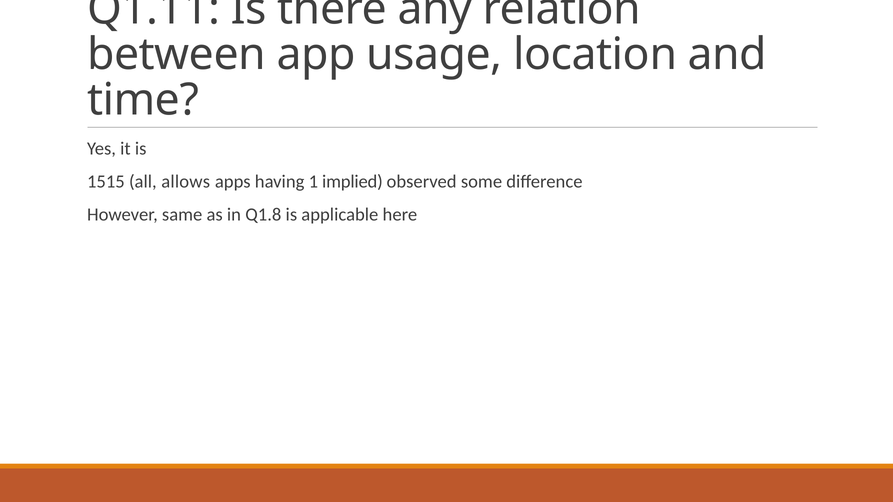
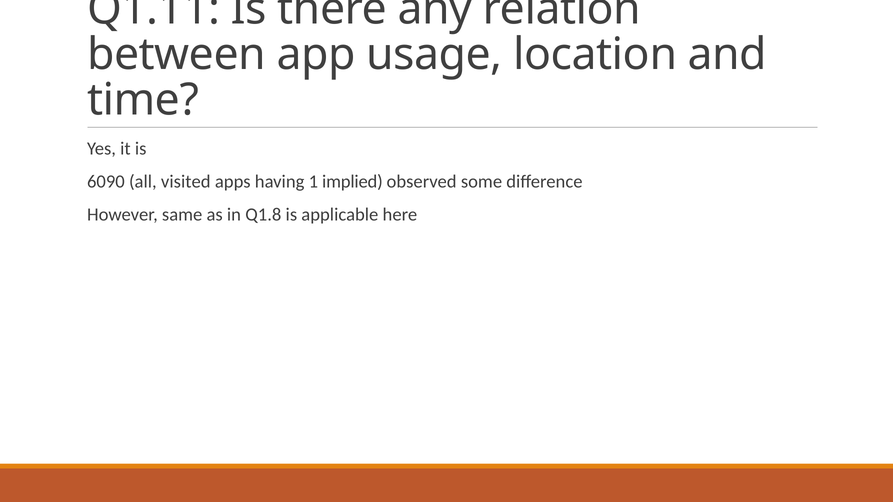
1515: 1515 -> 6090 (106, 182)
allows: allows -> visited (186, 182)
